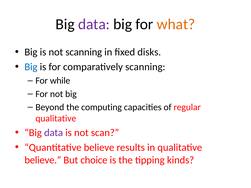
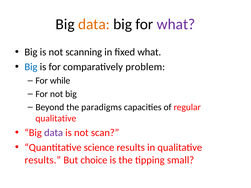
data colour: purple -> orange (94, 24)
what colour: orange -> purple (176, 24)
fixed disks: disks -> what (149, 52)
comparatively scanning: scanning -> problem (145, 67)
computing: computing -> paradigms (101, 107)
Quantitative believe: believe -> science (99, 148)
believe: believe -> results (43, 160)
kinds: kinds -> small (181, 160)
